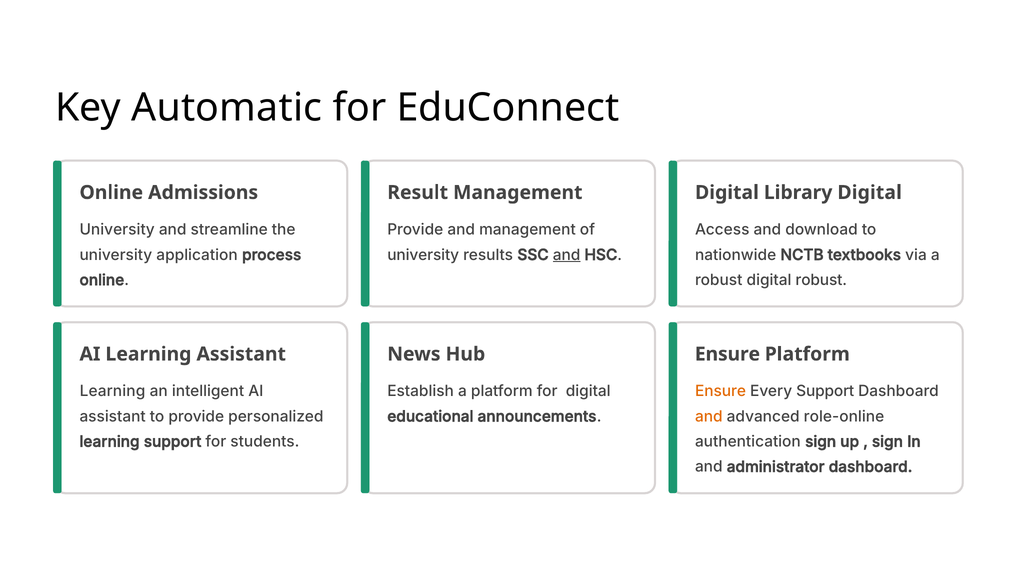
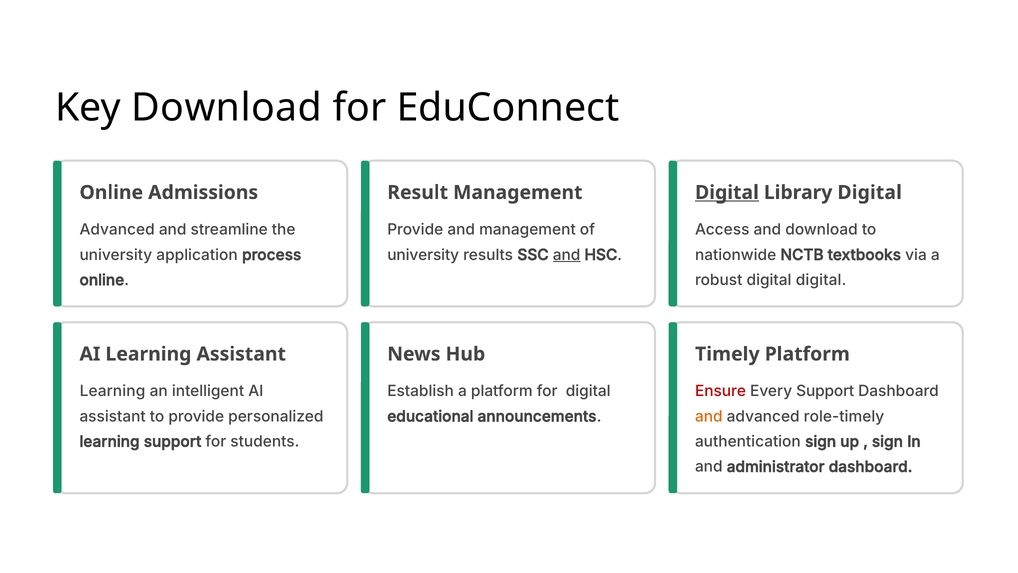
Key Automatic: Automatic -> Download (227, 108)
Digital underline: none -> present (727, 192)
University: University -> Advanced (117, 230)
digital robust: robust -> digital (821, 280)
Ensure: Ensure -> Timely (727, 354)
Ensure colour: orange -> red (721, 391)
role-online: role-online -> role-timely (844, 416)
